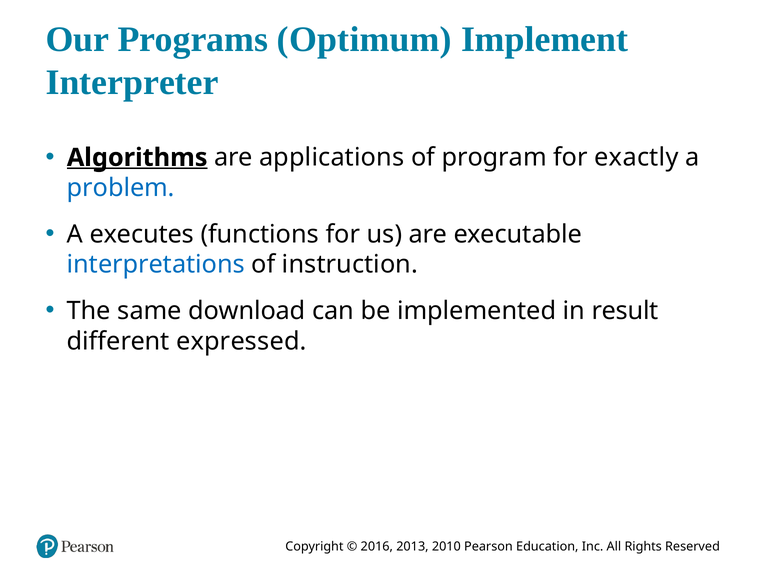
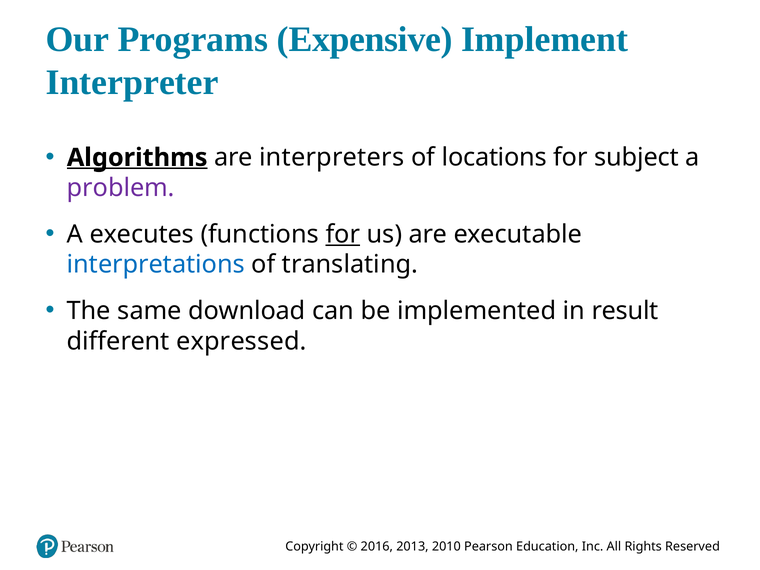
Optimum: Optimum -> Expensive (365, 39)
applications: applications -> interpreters (332, 158)
program: program -> locations (494, 158)
exactly: exactly -> subject (637, 158)
problem colour: blue -> purple (121, 188)
for underline: none -> present (343, 234)
instruction: instruction -> translating (350, 265)
